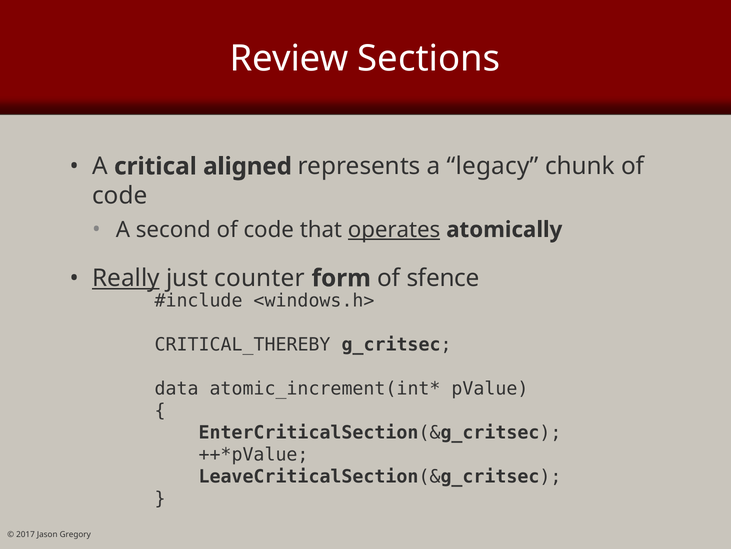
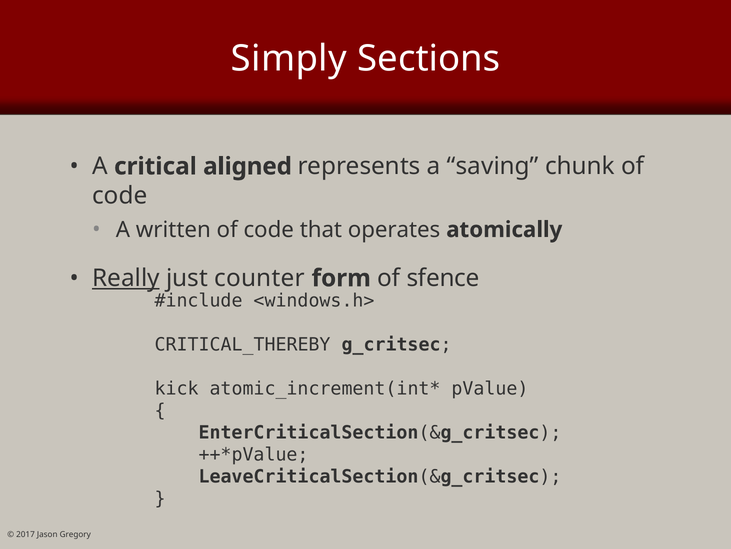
Review: Review -> Simply (289, 59)
legacy: legacy -> saving (493, 166)
second: second -> written (173, 229)
operates underline: present -> none (394, 229)
data: data -> kick (177, 388)
